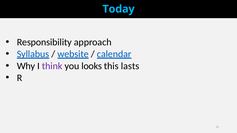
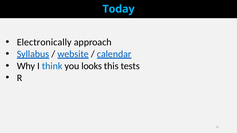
Responsibility: Responsibility -> Electronically (44, 42)
think colour: purple -> blue (52, 66)
lasts: lasts -> tests (130, 66)
